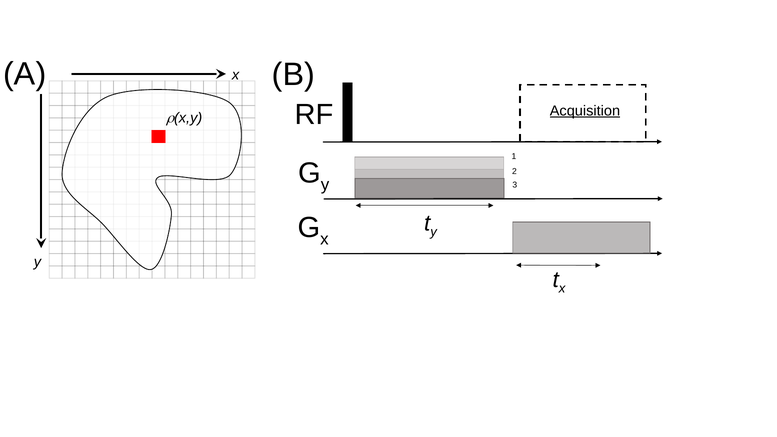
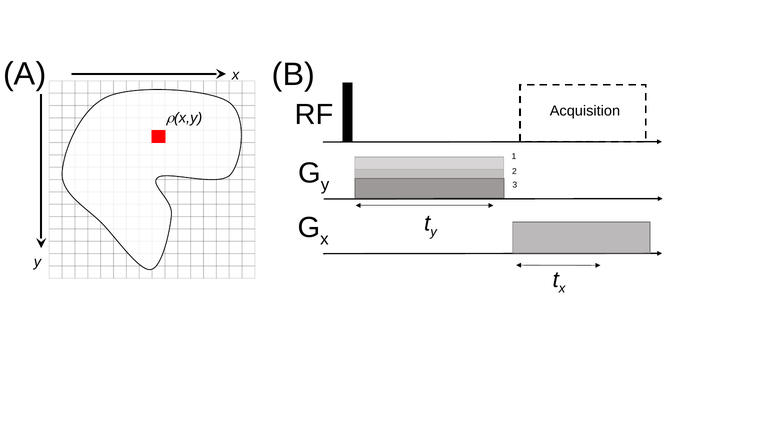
Acquisition underline: present -> none (585, 111)
